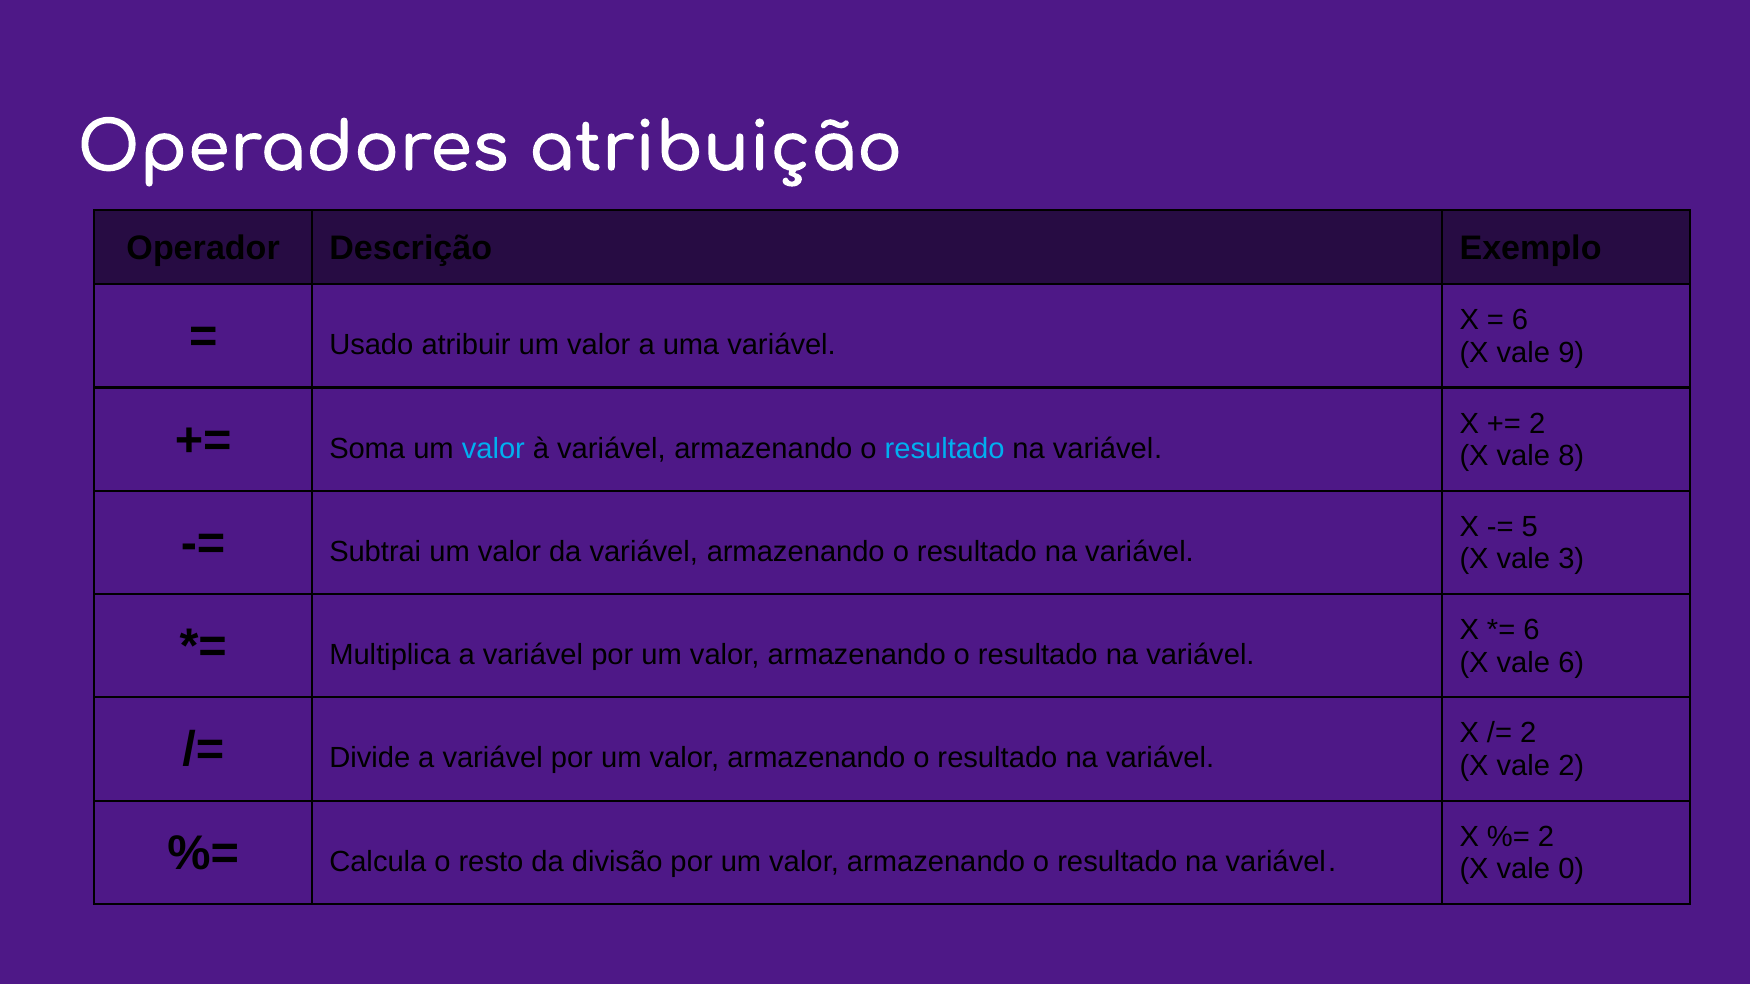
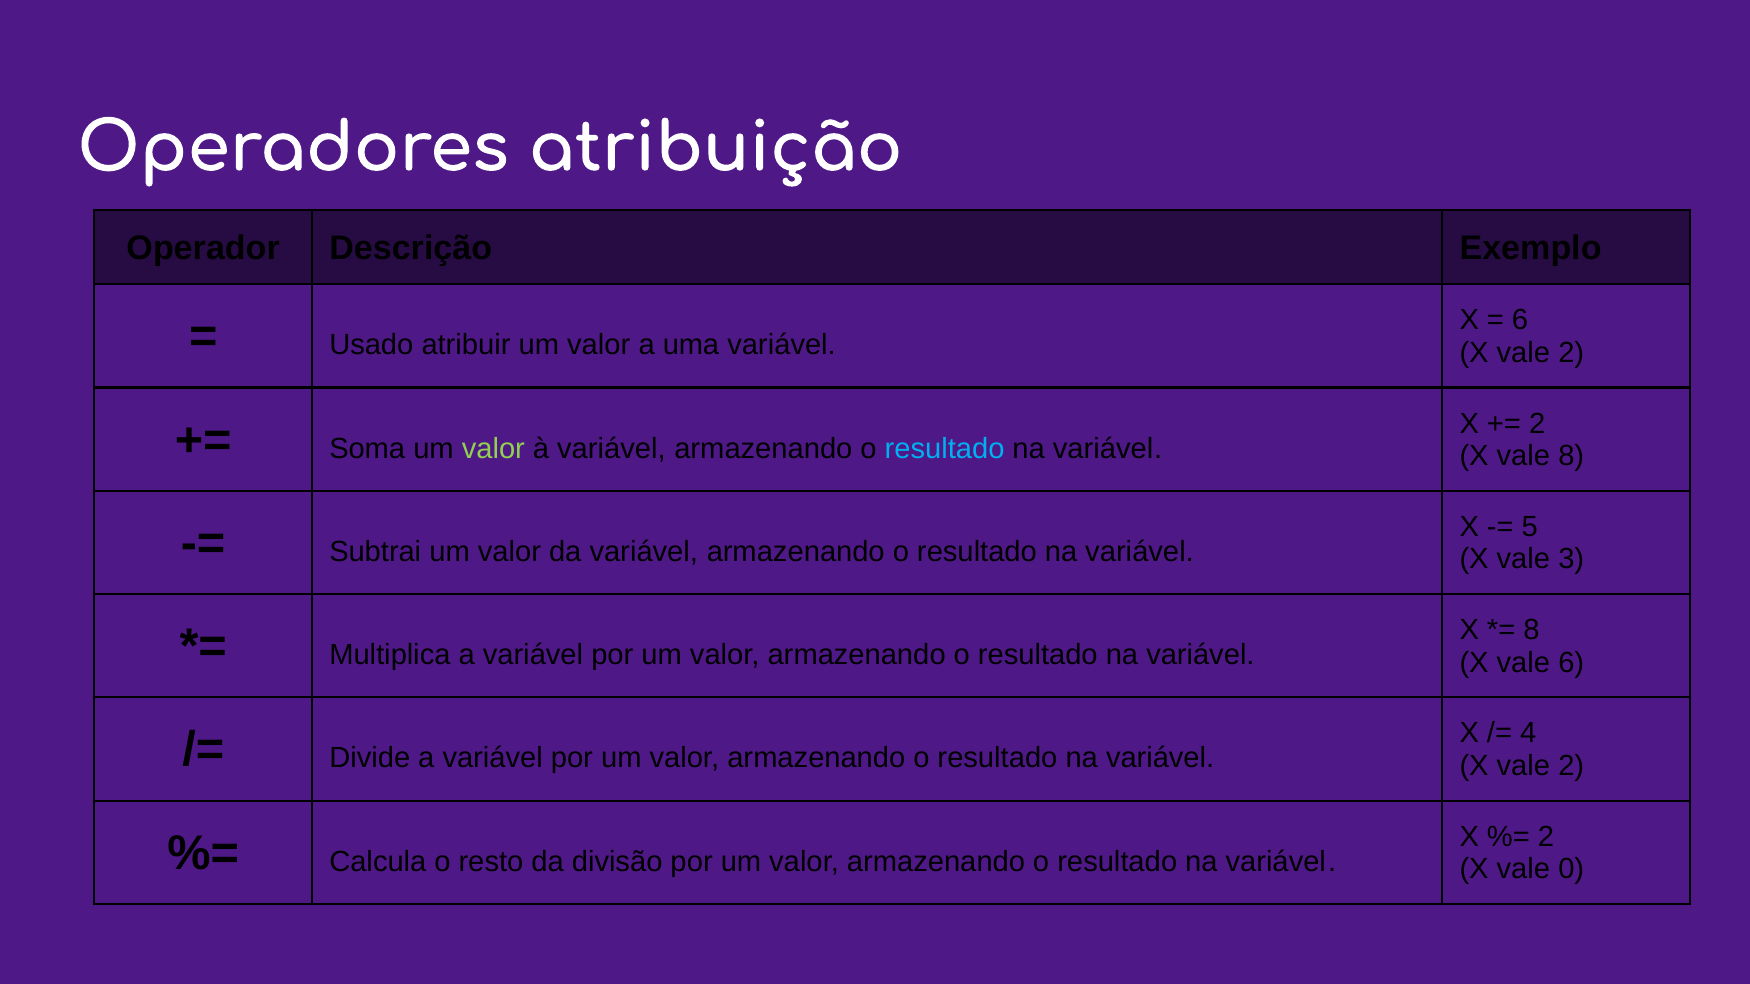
9: 9 -> 2 (1571, 353)
valor colour: light blue -> light green (493, 449)
6: 6 -> 8 (1531, 630)
2: 2 -> 4 (1528, 734)
